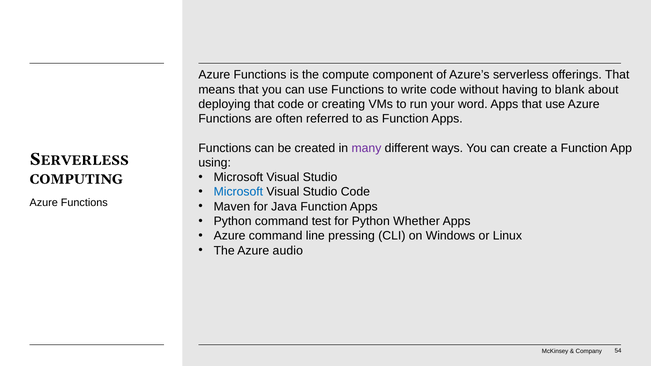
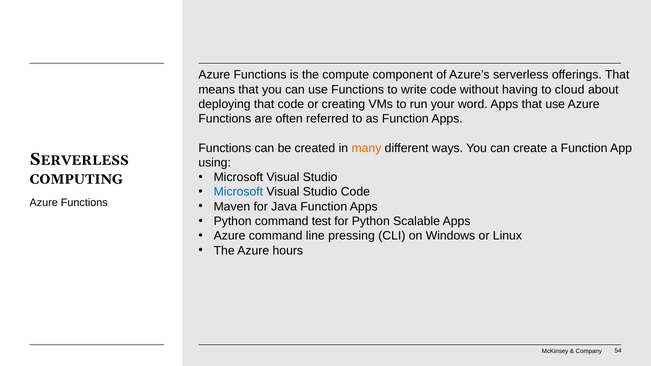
blank: blank -> cloud (570, 90)
many colour: purple -> orange (366, 148)
Whether: Whether -> Scalable (417, 221)
audio: audio -> hours (288, 251)
